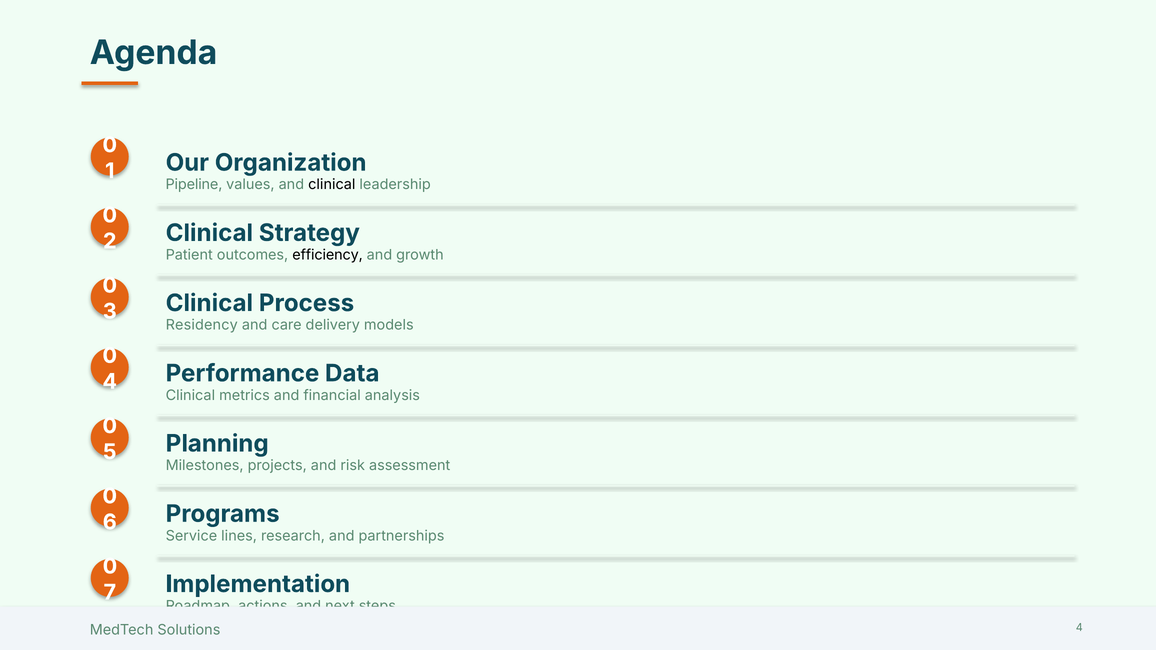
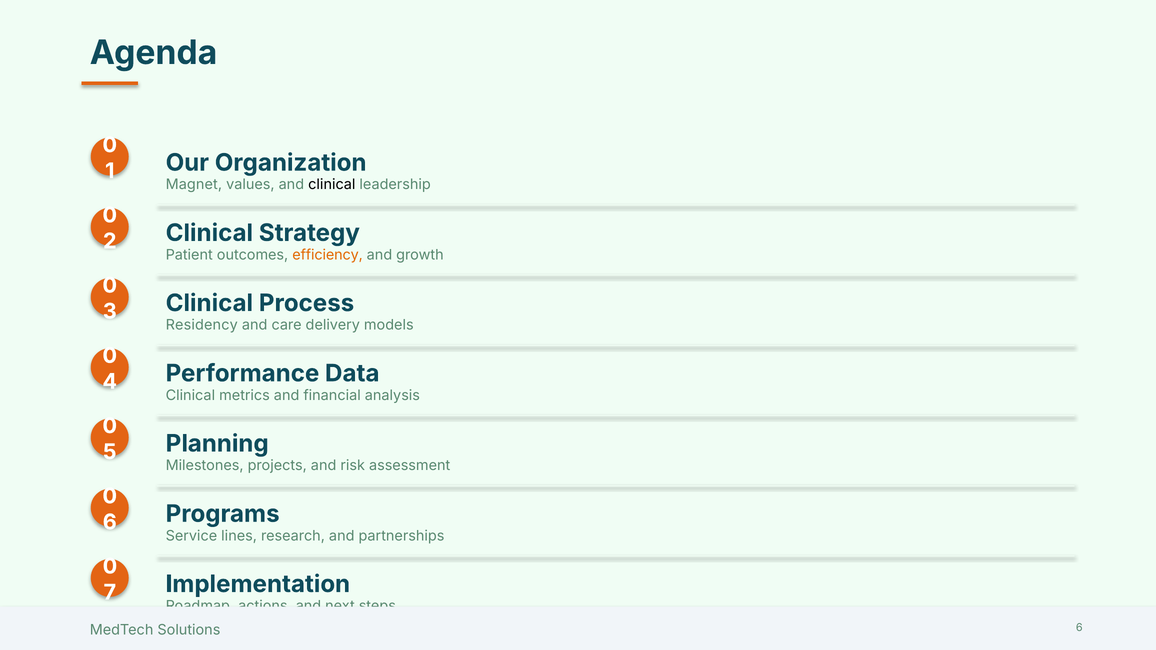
Pipeline: Pipeline -> Magnet (194, 185)
efficiency colour: black -> orange (328, 255)
Solutions 4: 4 -> 6 (1079, 628)
